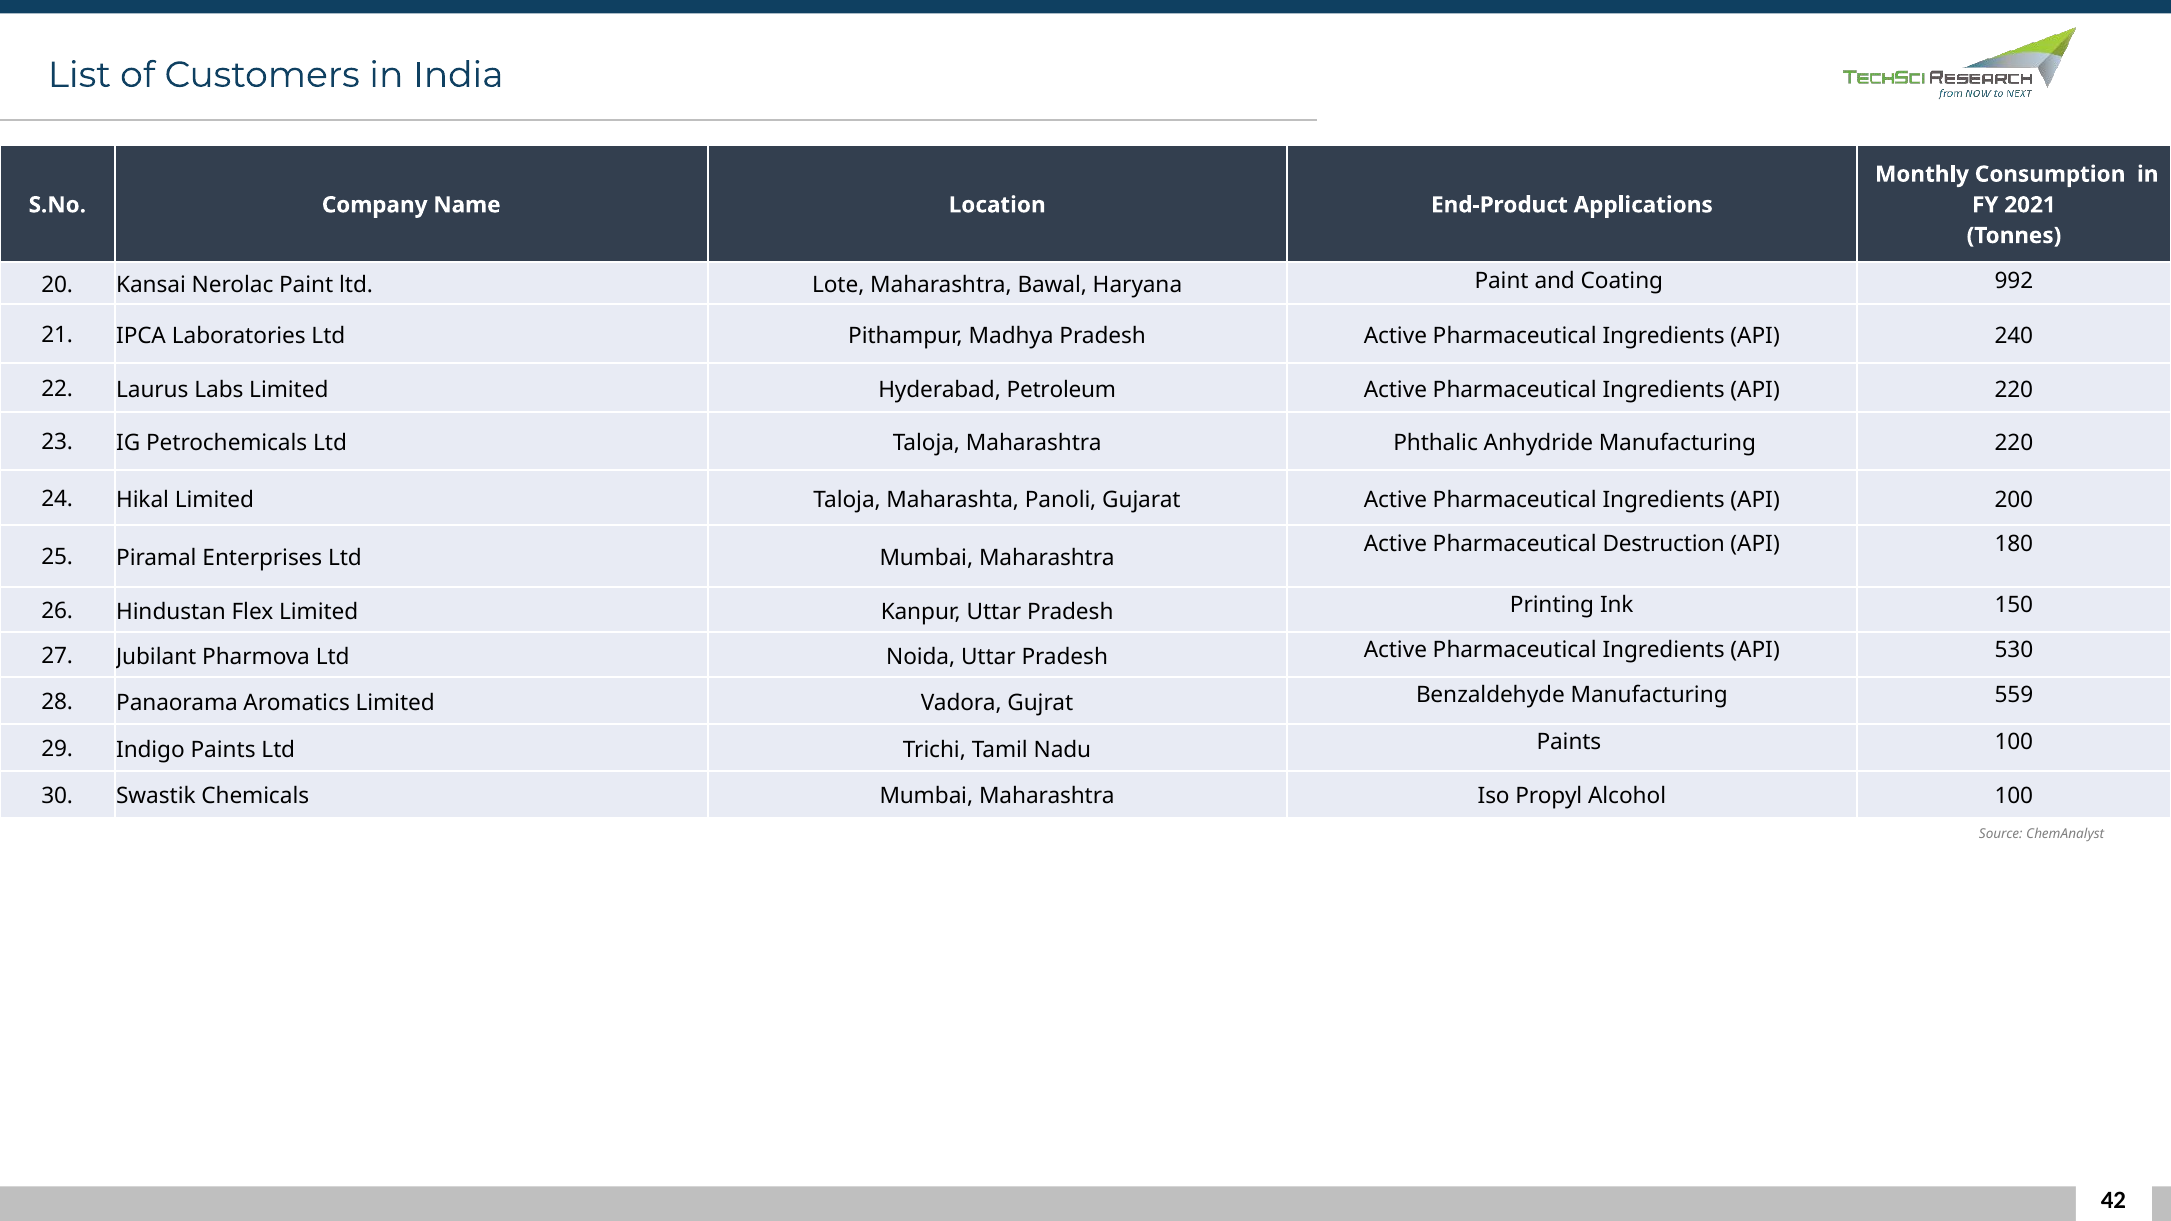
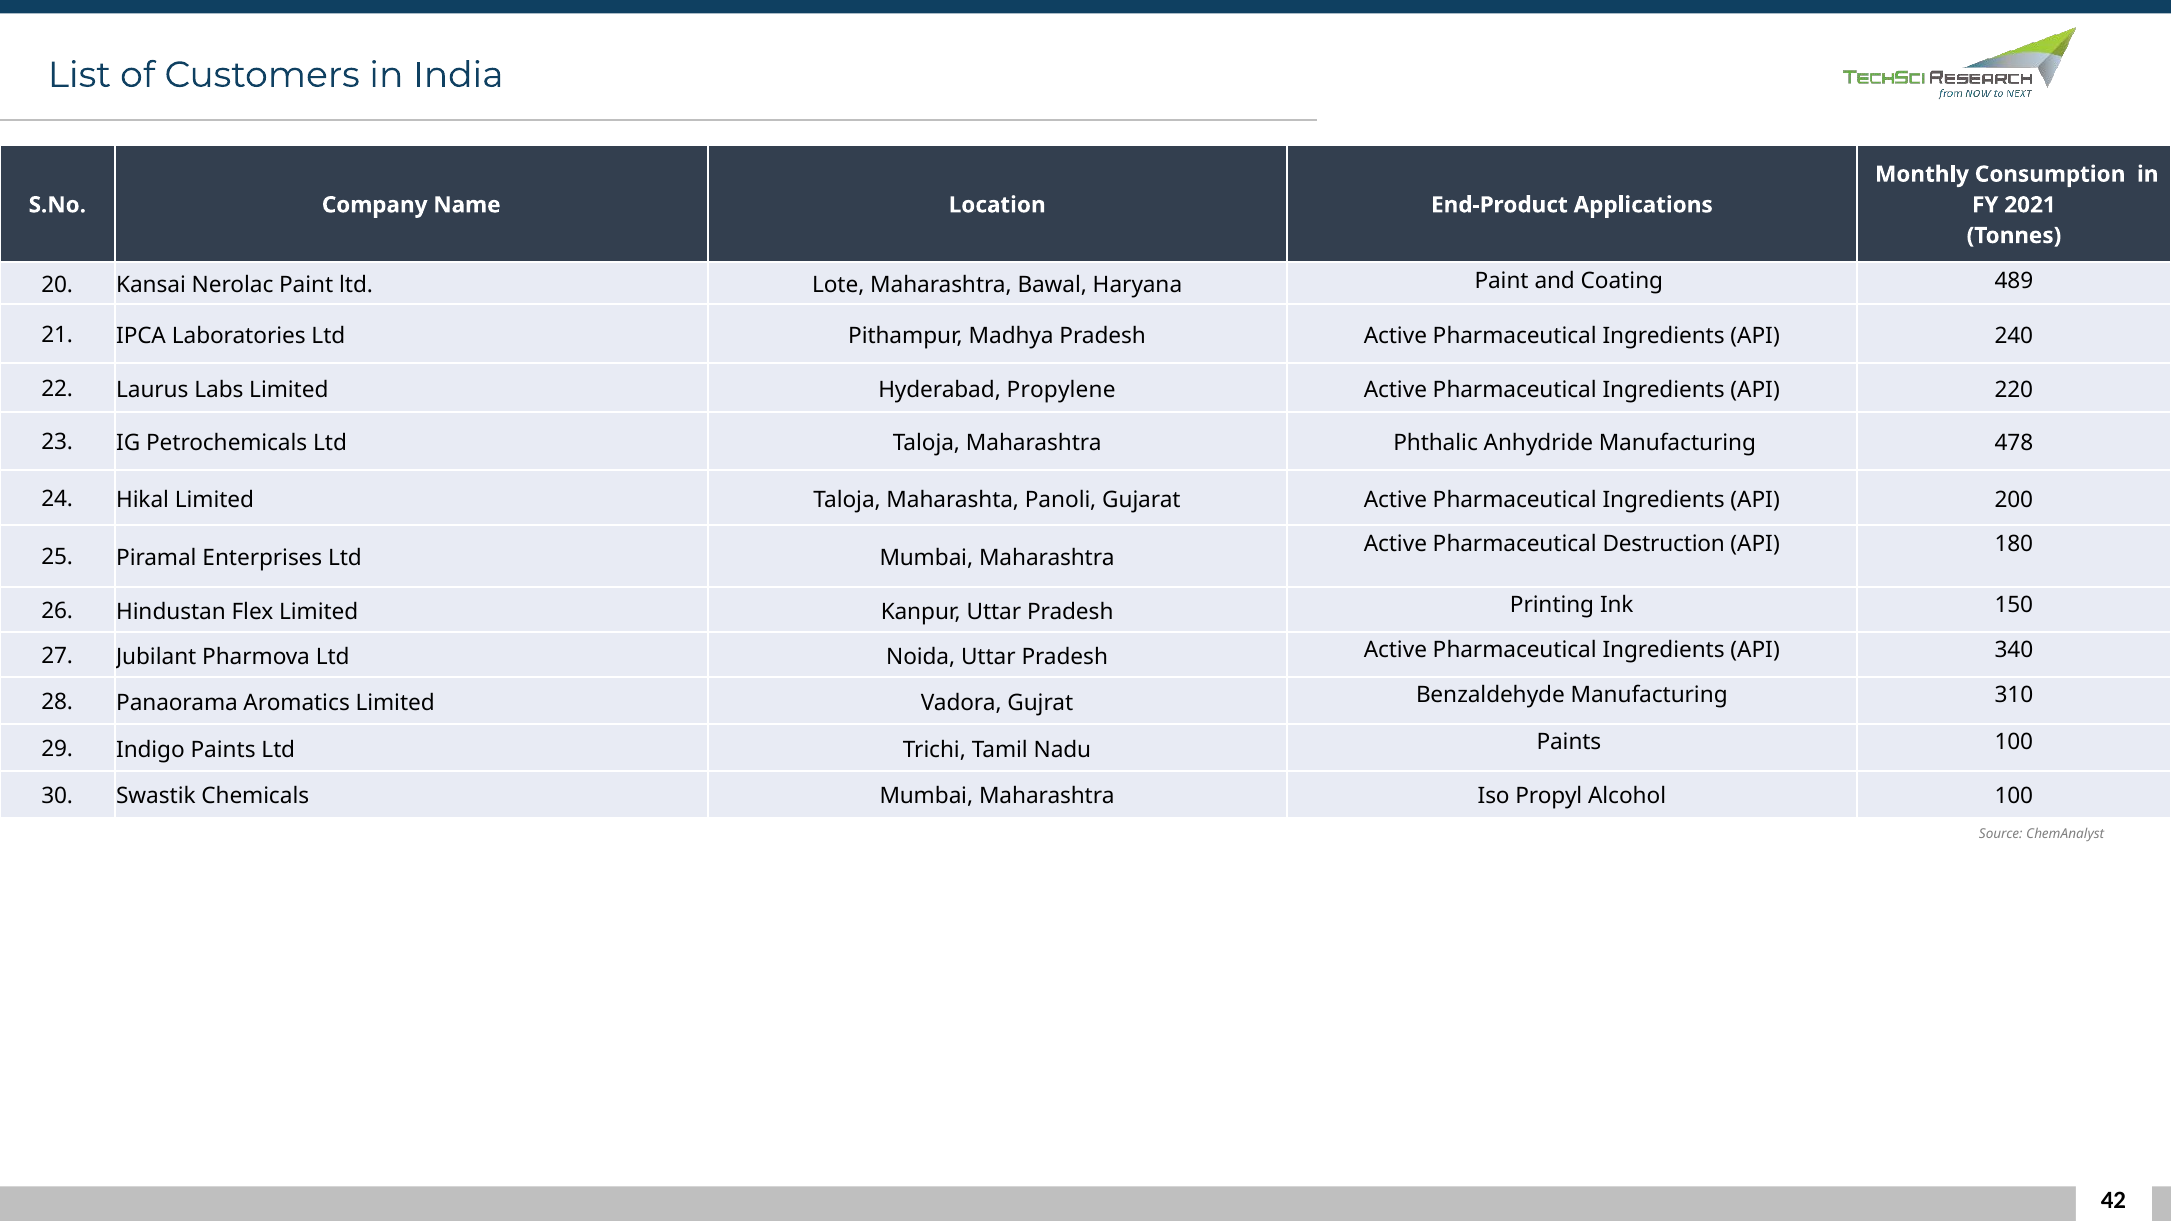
992: 992 -> 489 (2014, 281)
Petroleum: Petroleum -> Propylene (1061, 390)
Manufacturing 220: 220 -> 478 (2014, 443)
530: 530 -> 340 (2014, 650)
559: 559 -> 310 (2014, 695)
